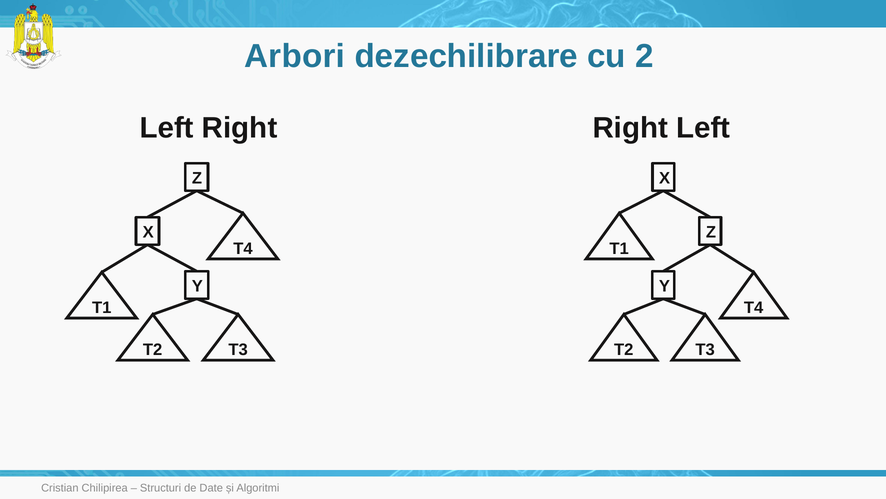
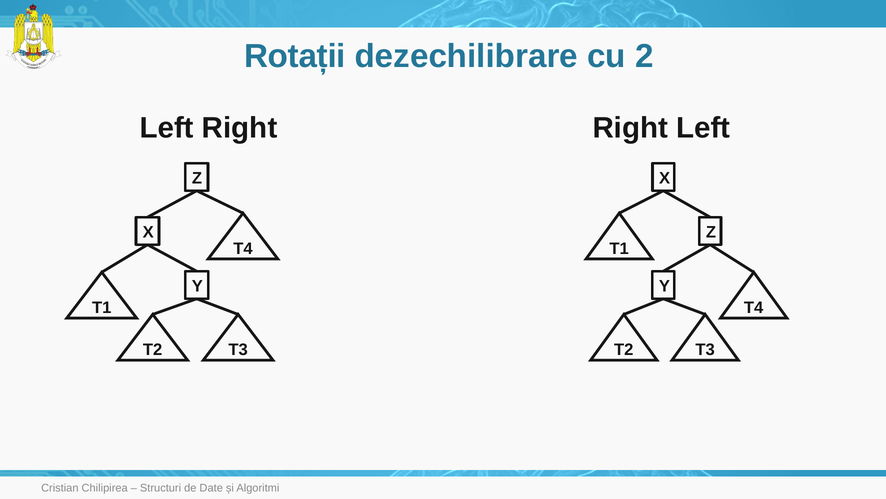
Arbori: Arbori -> Rotații (295, 56)
